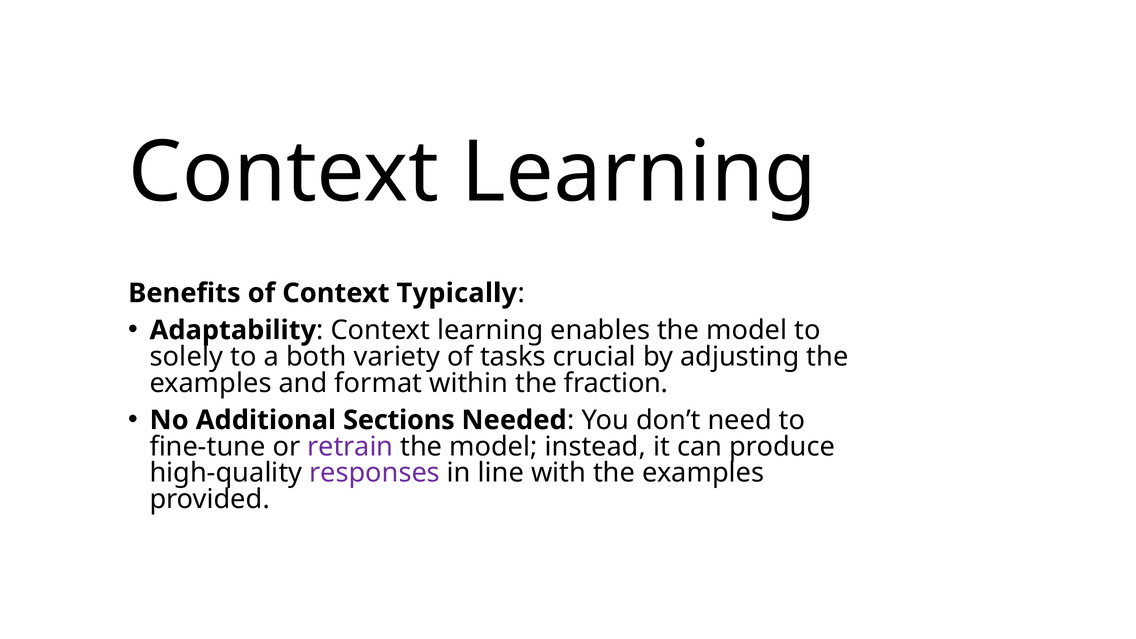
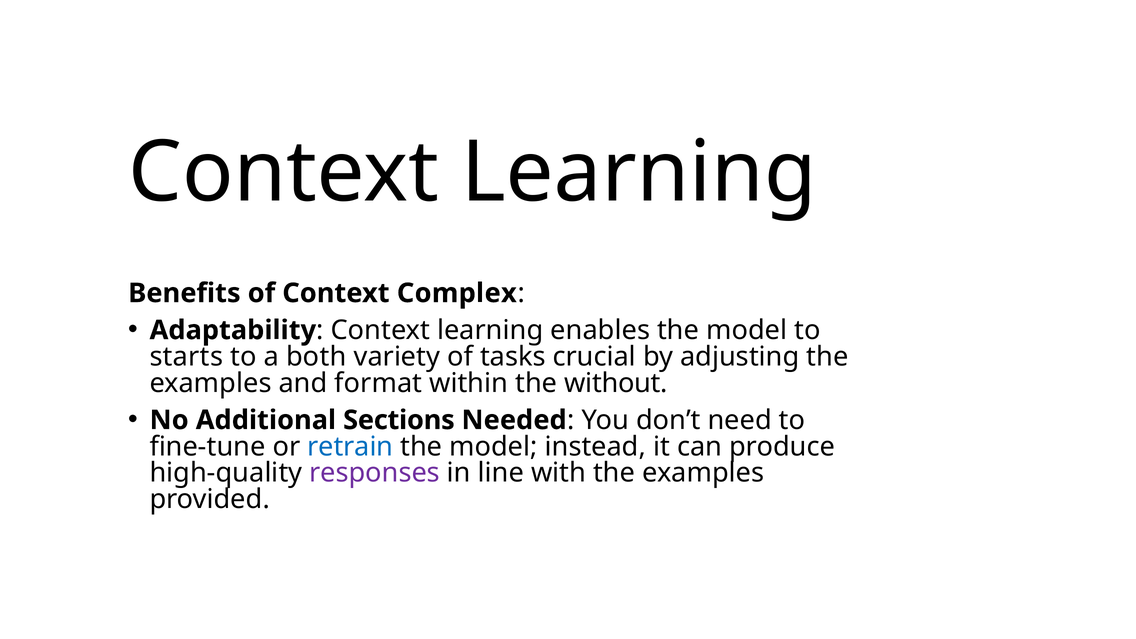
Typically: Typically -> Complex (457, 293)
solely: solely -> starts (186, 357)
fraction: fraction -> without (616, 383)
retrain colour: purple -> blue (350, 447)
